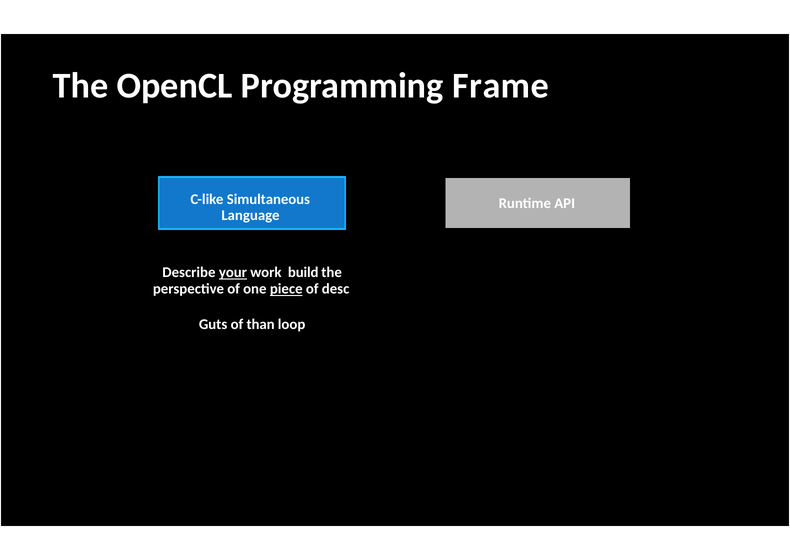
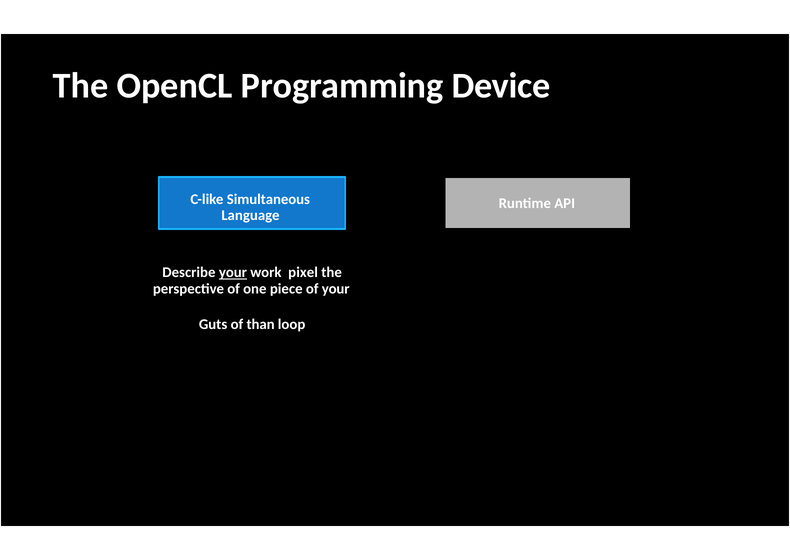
Frame: Frame -> Device (501, 86)
build: build -> pixel (303, 272)
piece underline: present -> none (286, 289)
of desc: desc -> your (336, 289)
